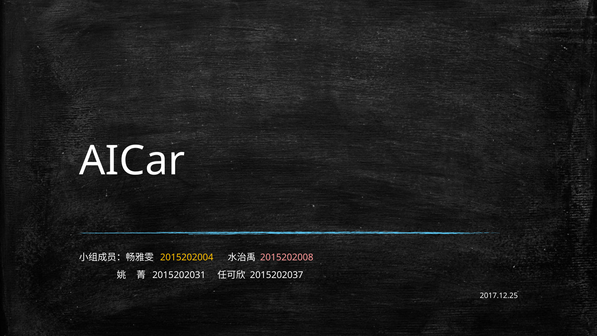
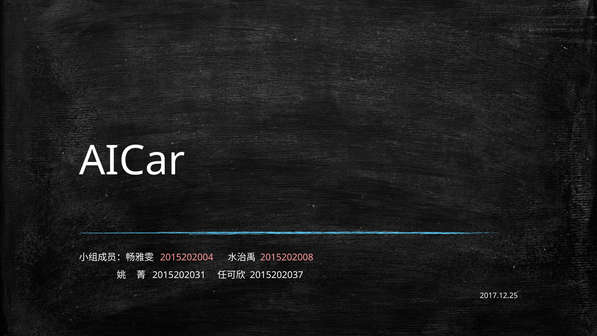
2015202004 colour: yellow -> pink (187, 257)
